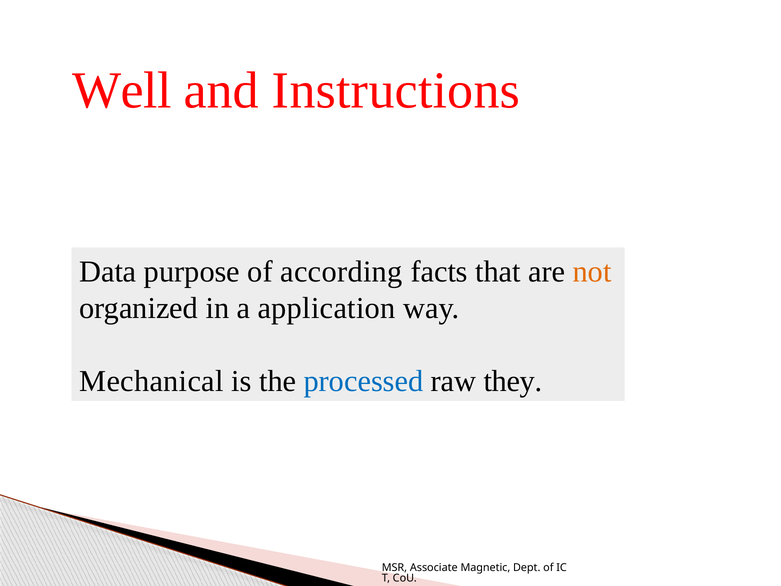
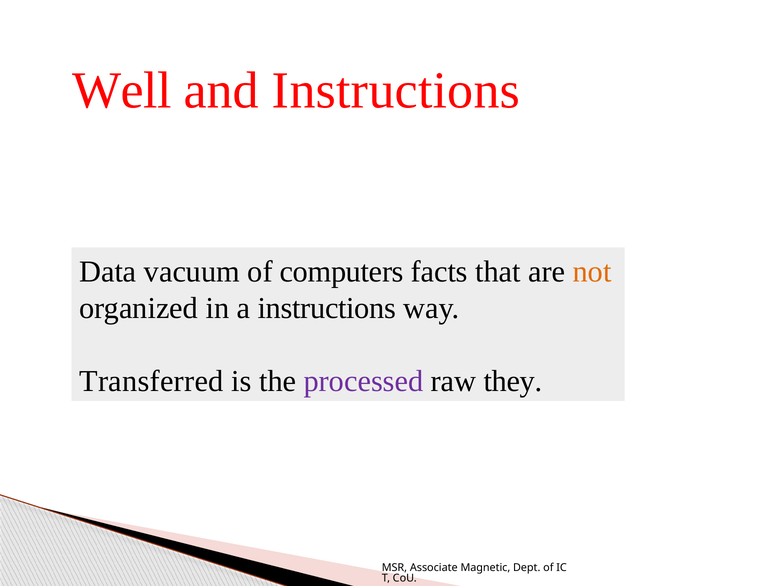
purpose: purpose -> vacuum (192, 271)
according: according -> computers (342, 271)
a application: application -> instructions (327, 308)
Mechanical: Mechanical -> Transferred (151, 381)
processed colour: blue -> purple (363, 381)
